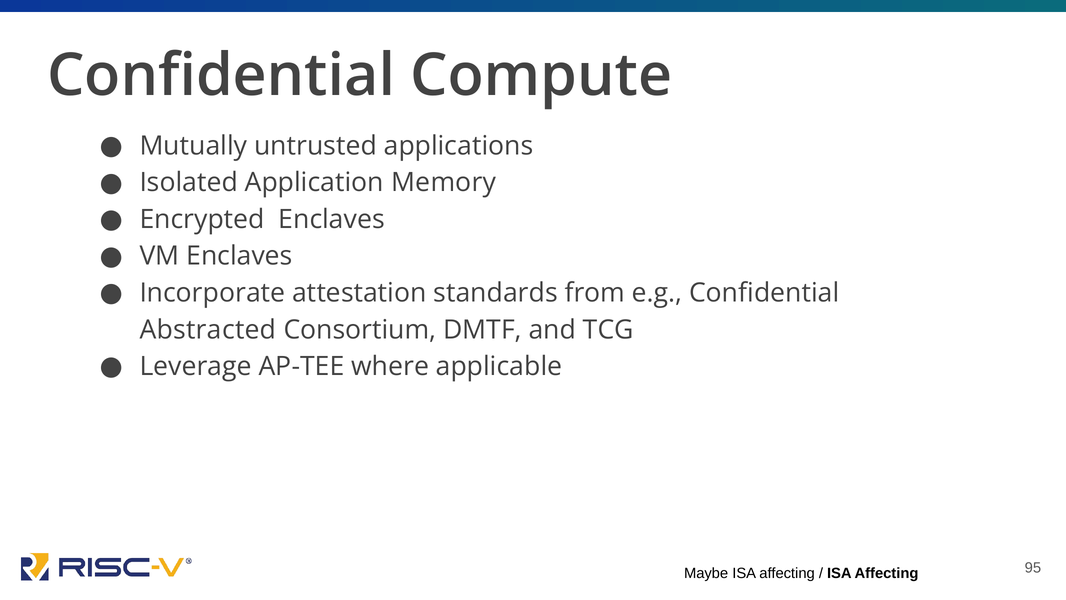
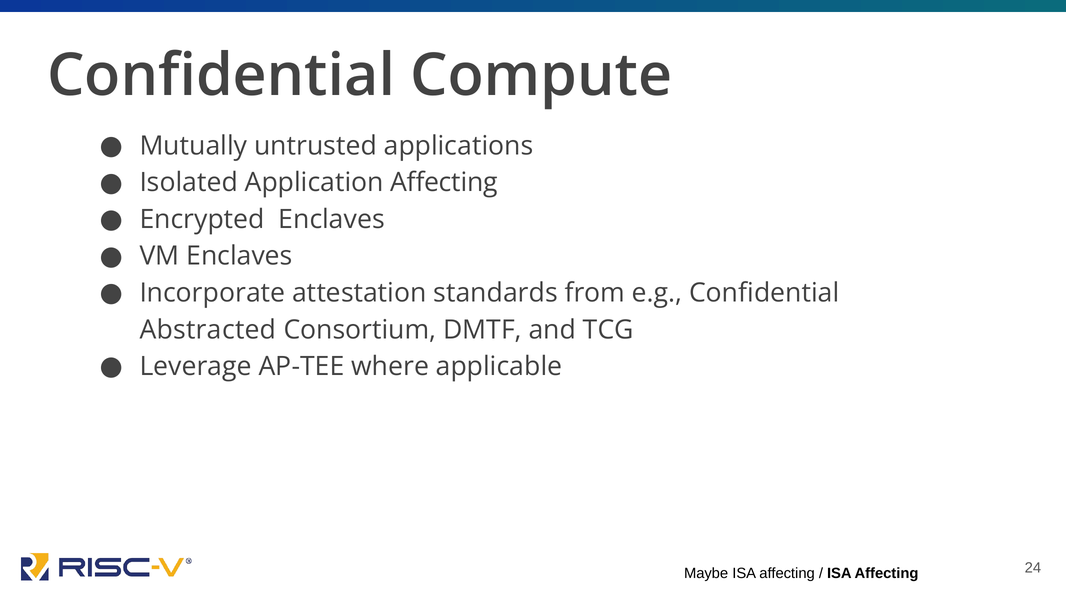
Application Memory: Memory -> Affecting (444, 182)
95: 95 -> 24 (1033, 568)
